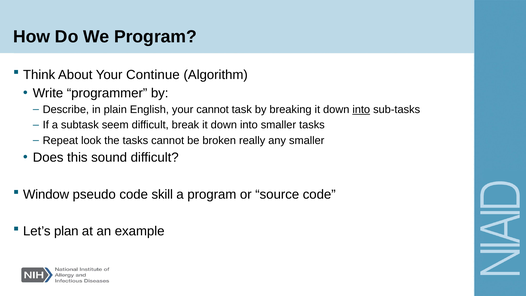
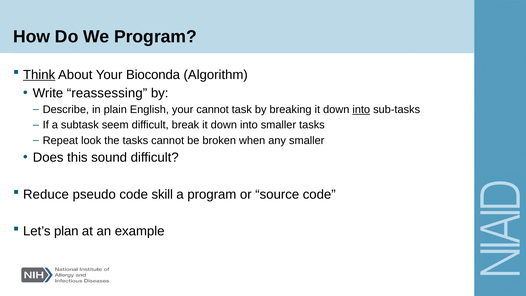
Think underline: none -> present (39, 75)
Continue: Continue -> Bioconda (153, 75)
programmer: programmer -> reassessing (107, 93)
really: really -> when (252, 140)
Window: Window -> Reduce (46, 194)
